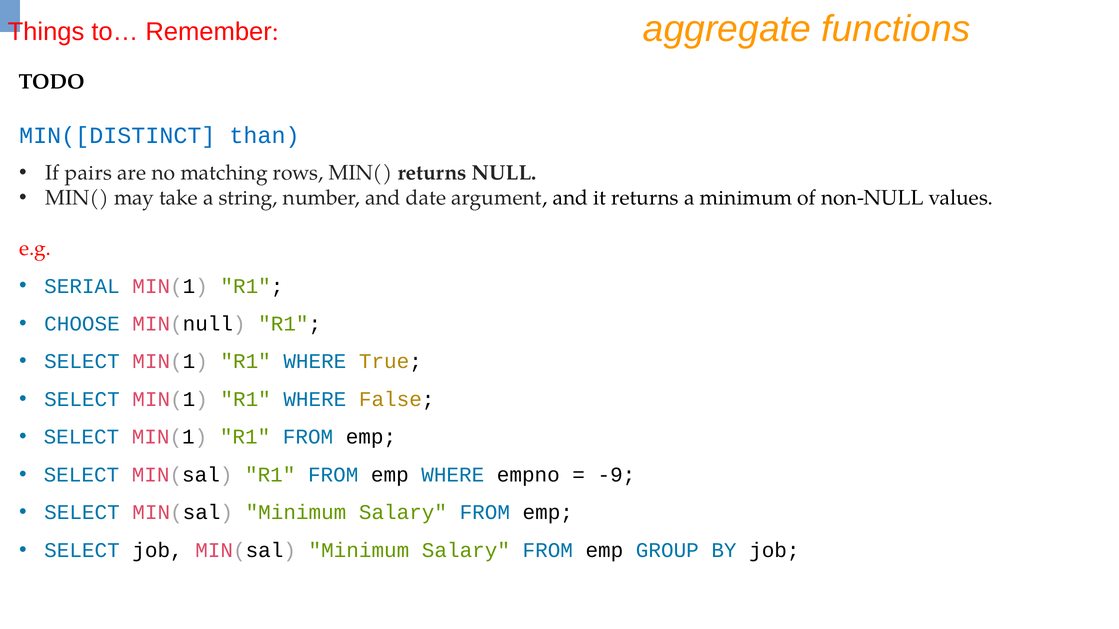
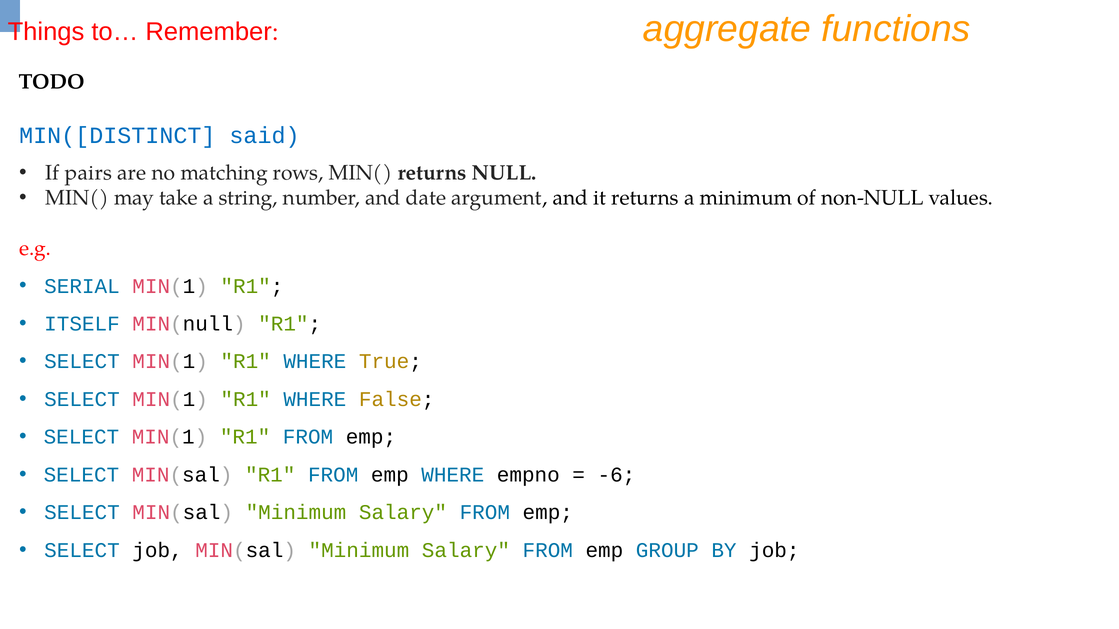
than: than -> said (265, 135)
CHOOSE: CHOOSE -> ITSELF (82, 324)
-9: -9 -> -6 (616, 475)
